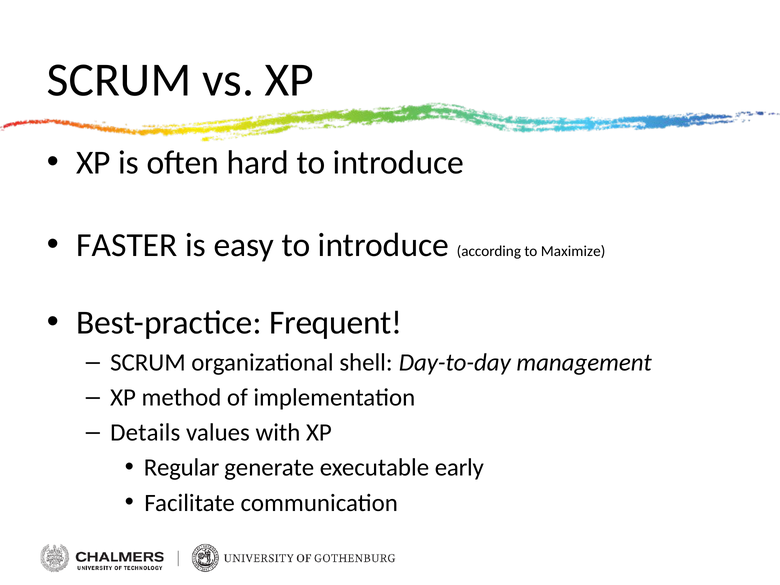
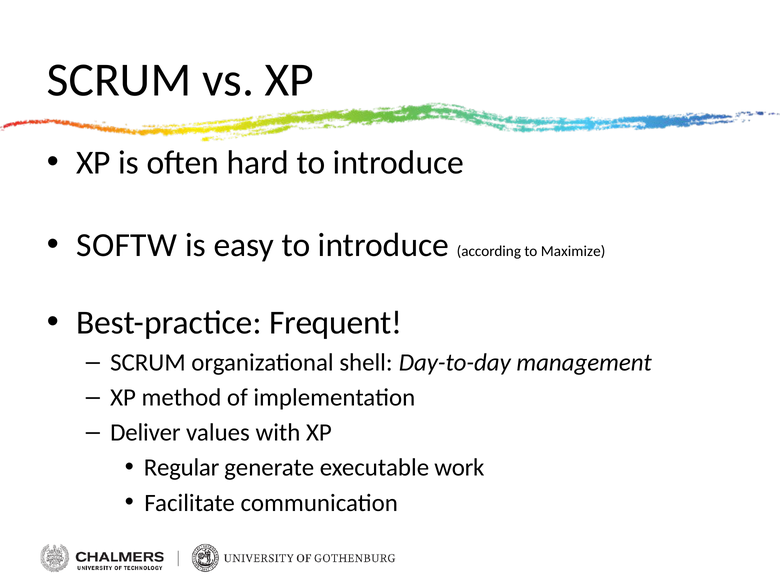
FASTER: FASTER -> SOFTW (127, 245)
Details: Details -> Deliver (145, 433)
early: early -> work (459, 468)
